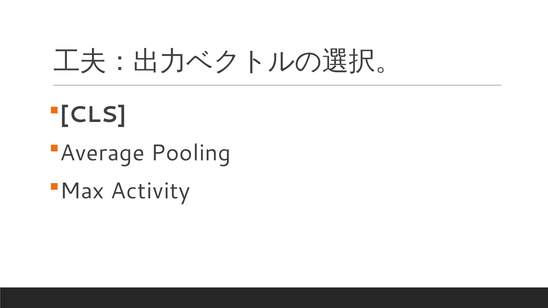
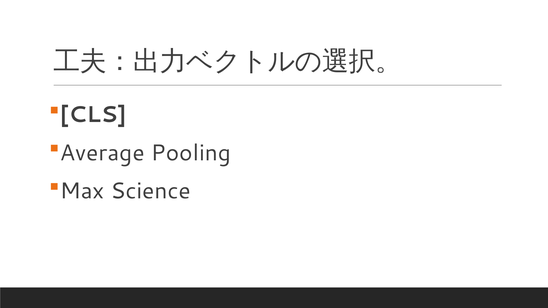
Activity: Activity -> Science (151, 191)
